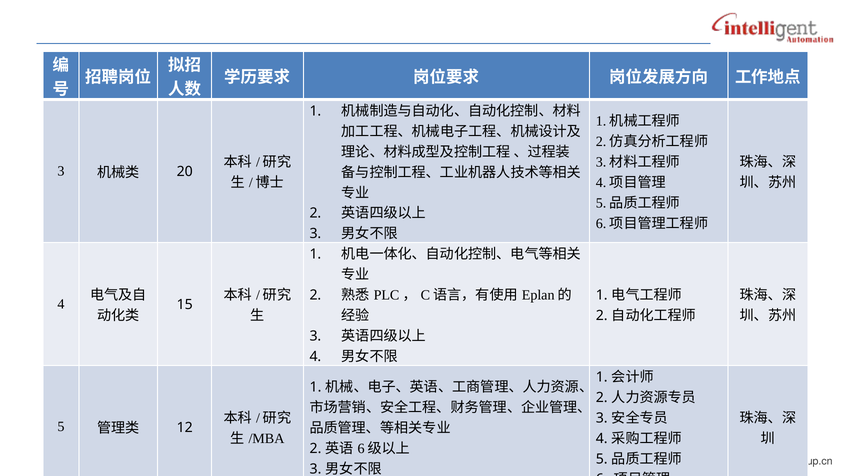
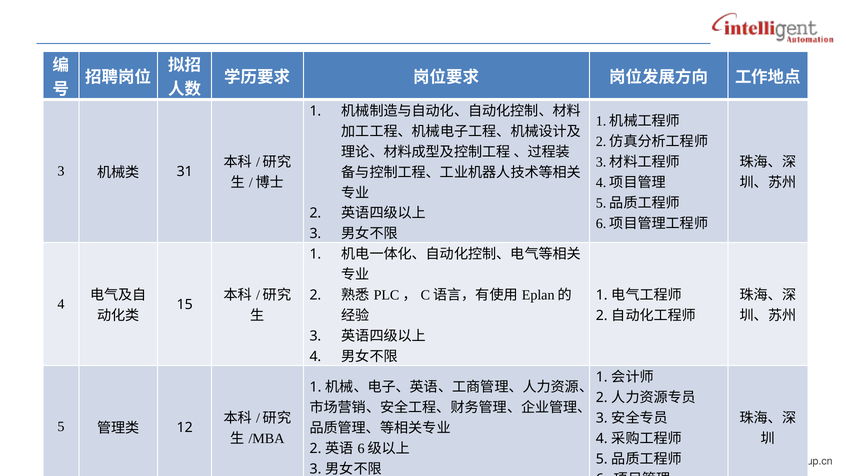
20: 20 -> 31 (185, 172)
